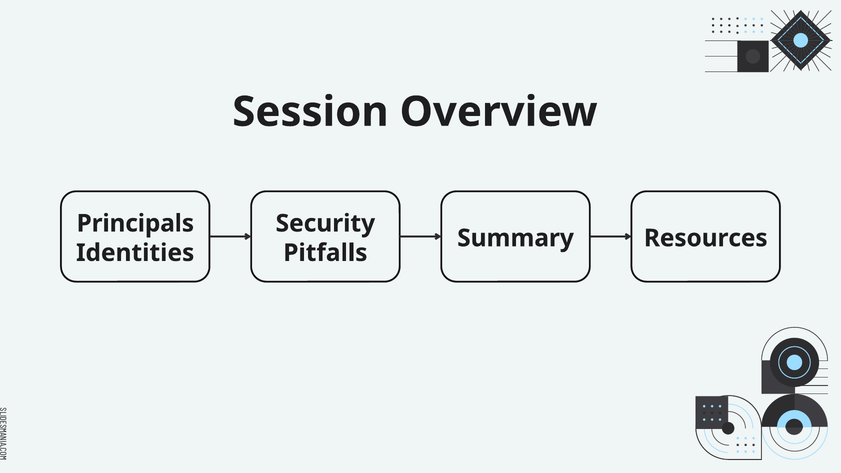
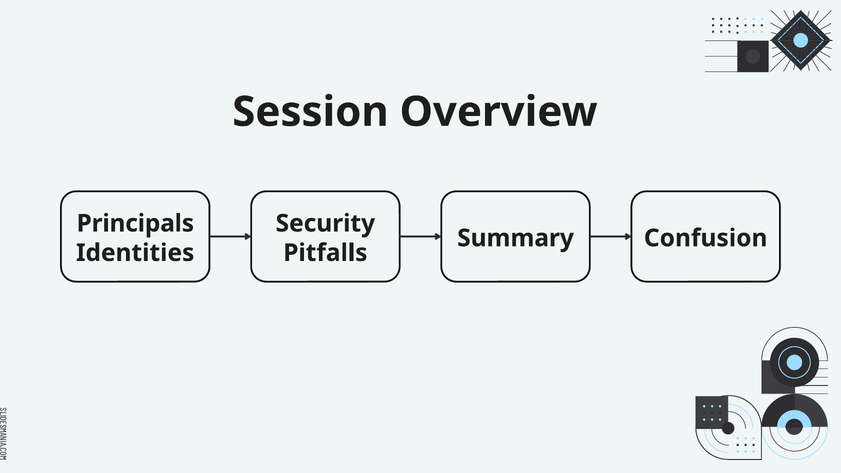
Resources: Resources -> Confusion (706, 238)
